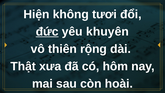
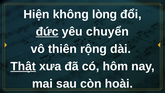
tươi: tươi -> lòng (105, 14)
khuyên: khuyên -> chuyển (107, 32)
Thật underline: none -> present (23, 66)
